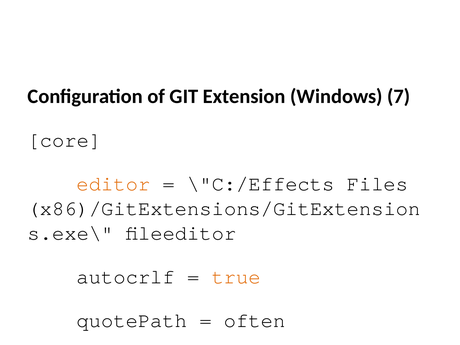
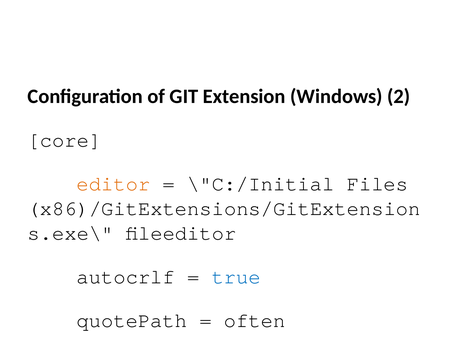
7: 7 -> 2 (399, 96)
\"C:/Effects: \"C:/Effects -> \"C:/Initial (261, 184)
true colour: orange -> blue (236, 277)
